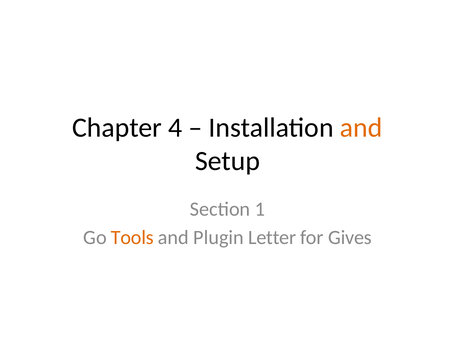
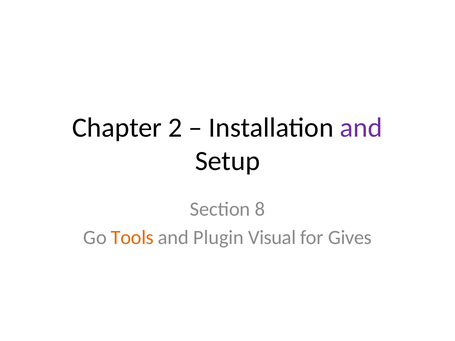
4: 4 -> 2 (175, 128)
and colour: orange -> purple (361, 128)
1: 1 -> 8 (260, 209)
Letter: Letter -> Visual (272, 238)
